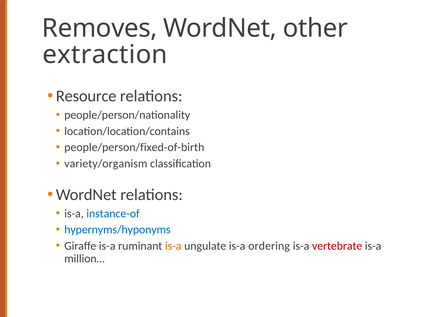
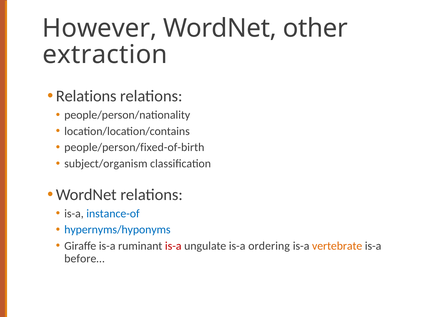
Removes: Removes -> However (100, 28)
Resource: Resource -> Relations (86, 96)
variety/organism: variety/organism -> subject/organism (106, 164)
is-a colour: orange -> red (173, 246)
vertebrate colour: red -> orange (337, 246)
million…: million… -> before… (84, 259)
